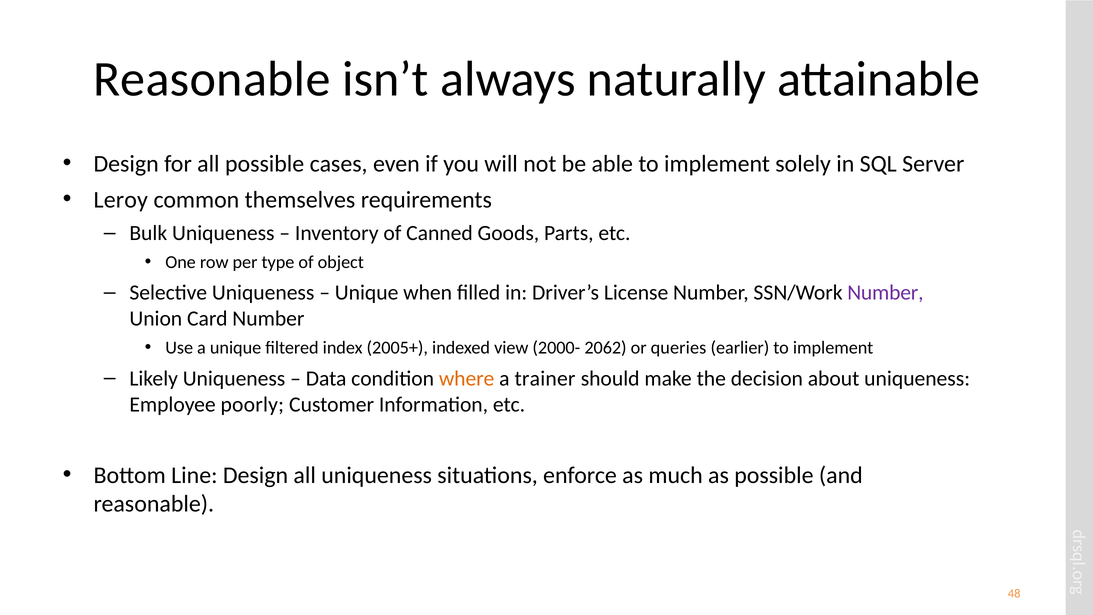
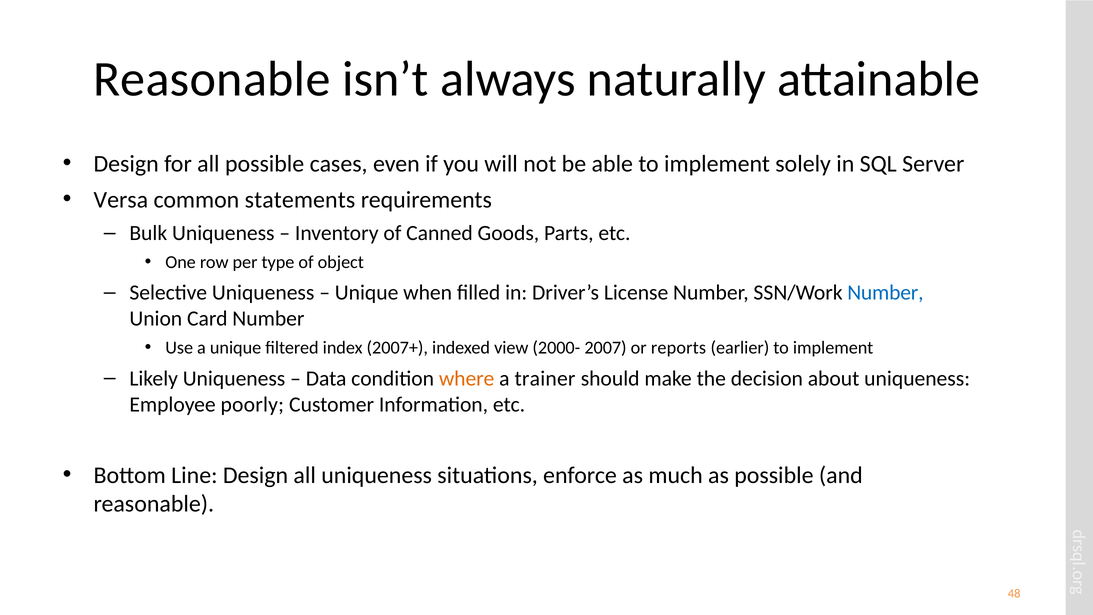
Leroy: Leroy -> Versa (121, 200)
themselves: themselves -> statements (300, 200)
Number colour: purple -> blue (885, 293)
2005+: 2005+ -> 2007+ (397, 348)
2062: 2062 -> 2007 (606, 348)
queries: queries -> reports (678, 348)
